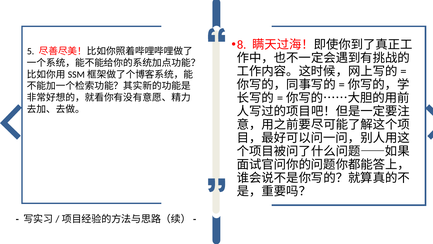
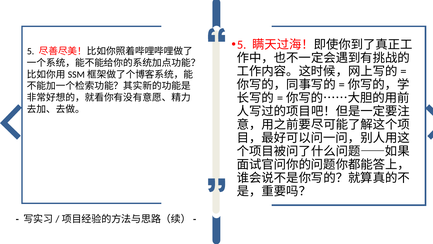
8: 8 -> 5 (242, 45)
